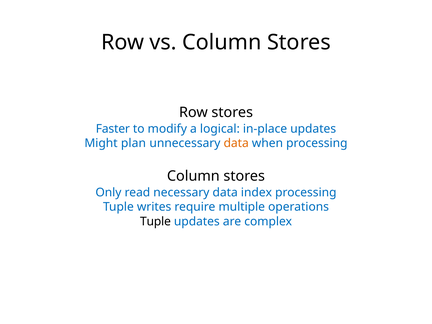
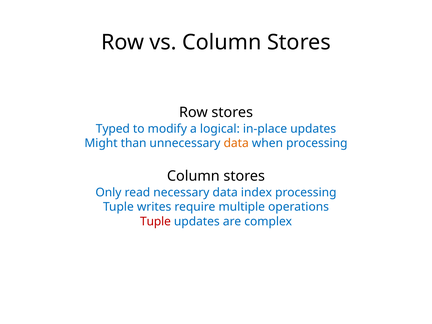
Faster: Faster -> Typed (113, 129)
plan: plan -> than (134, 143)
Tuple colour: black -> red (155, 221)
